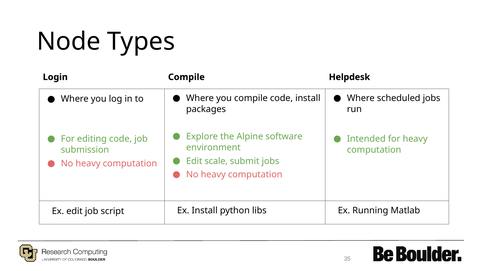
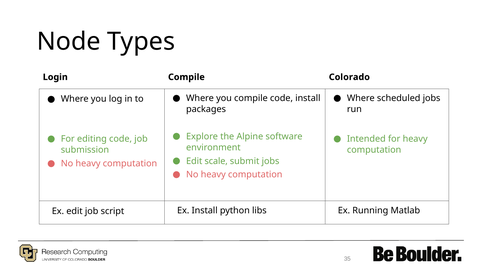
Helpdesk: Helpdesk -> Colorado (349, 77)
